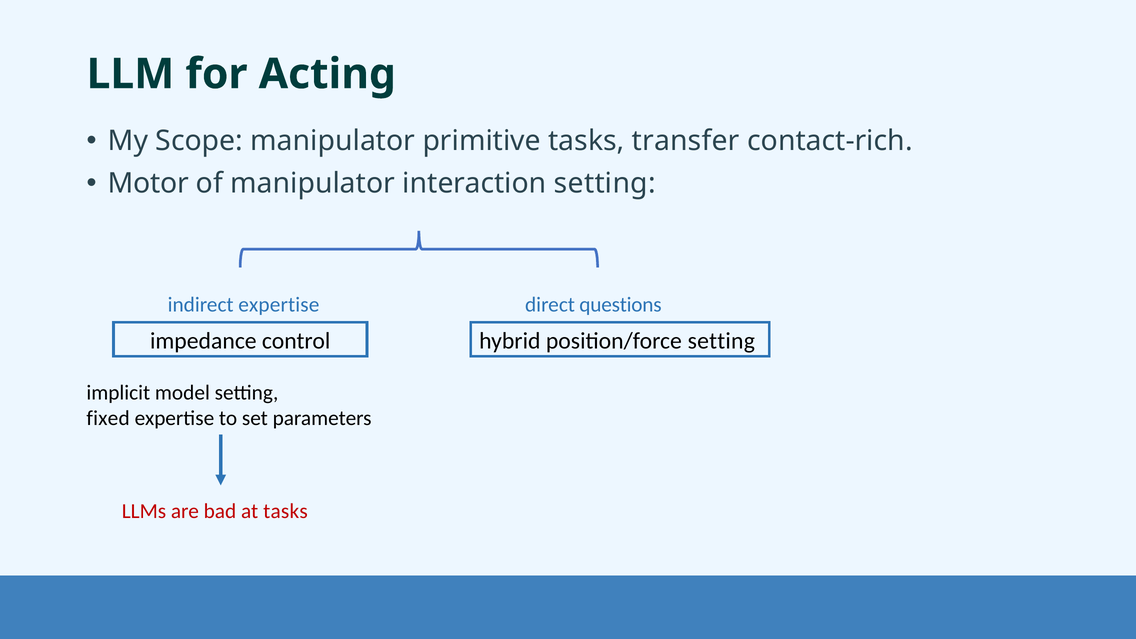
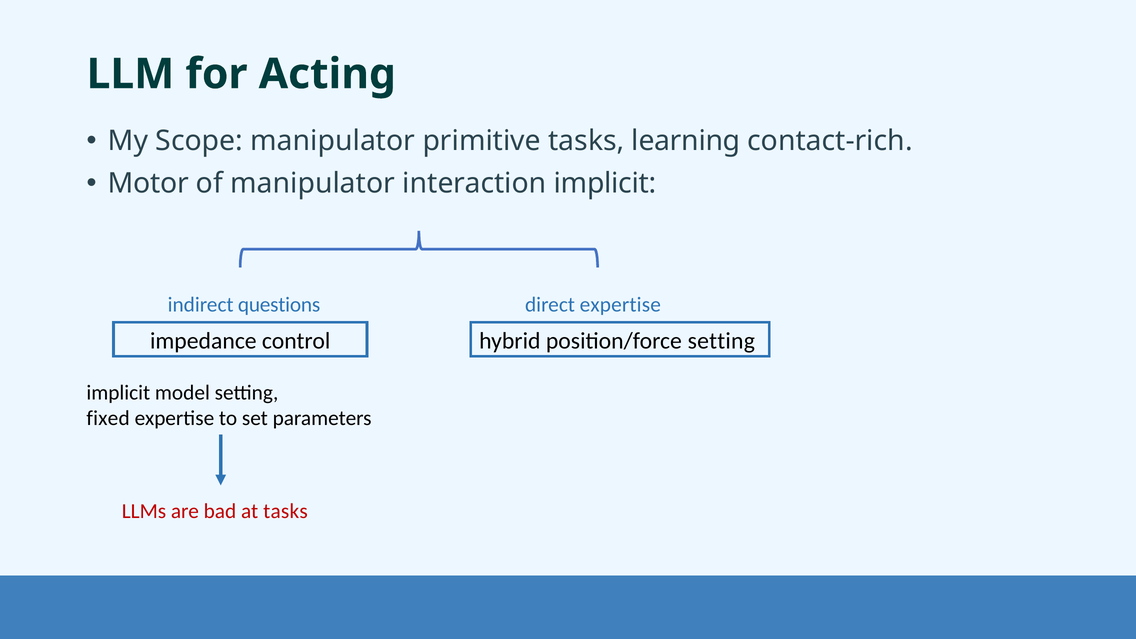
transfer: transfer -> learning (686, 141)
interaction setting: setting -> implicit (605, 184)
indirect expertise: expertise -> questions (279, 305)
direct questions: questions -> expertise (620, 305)
